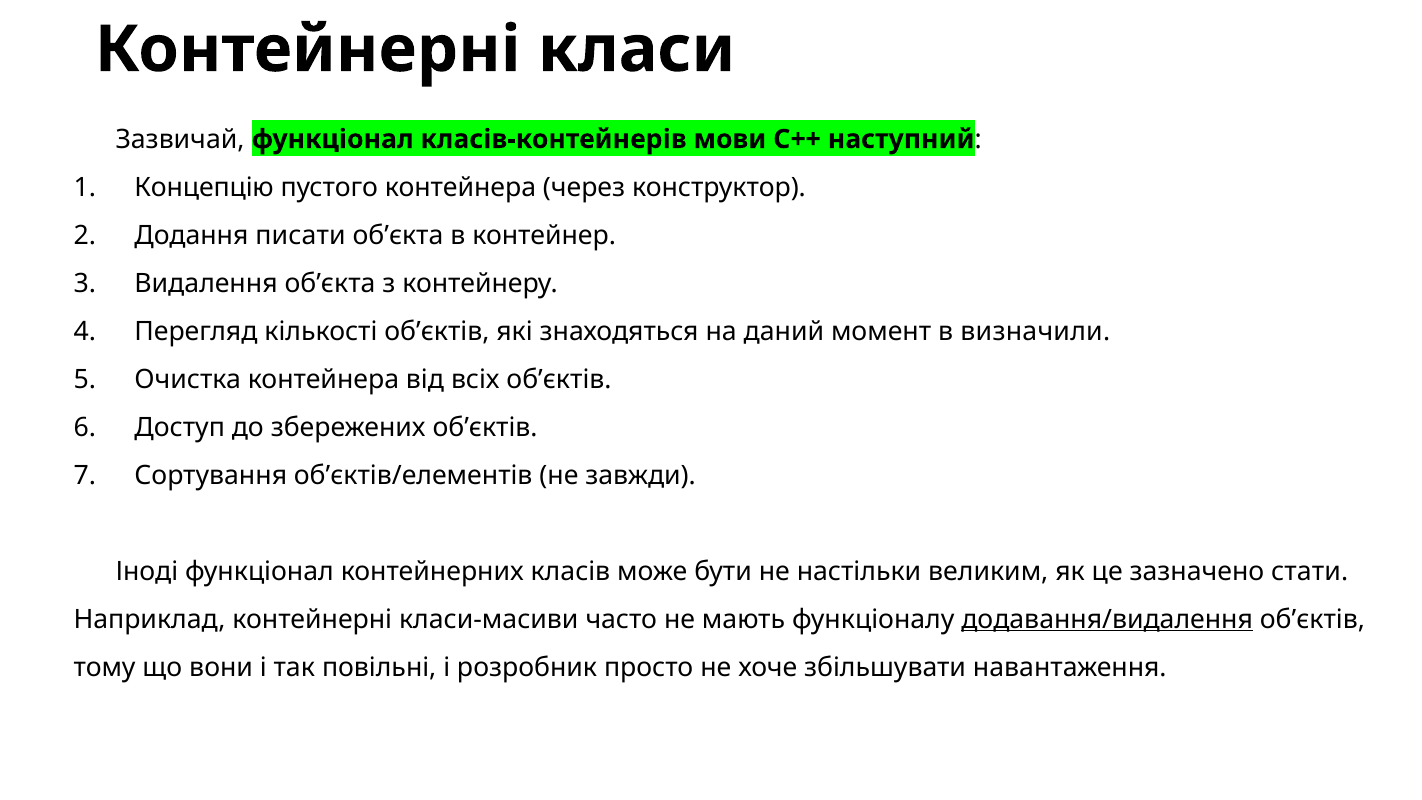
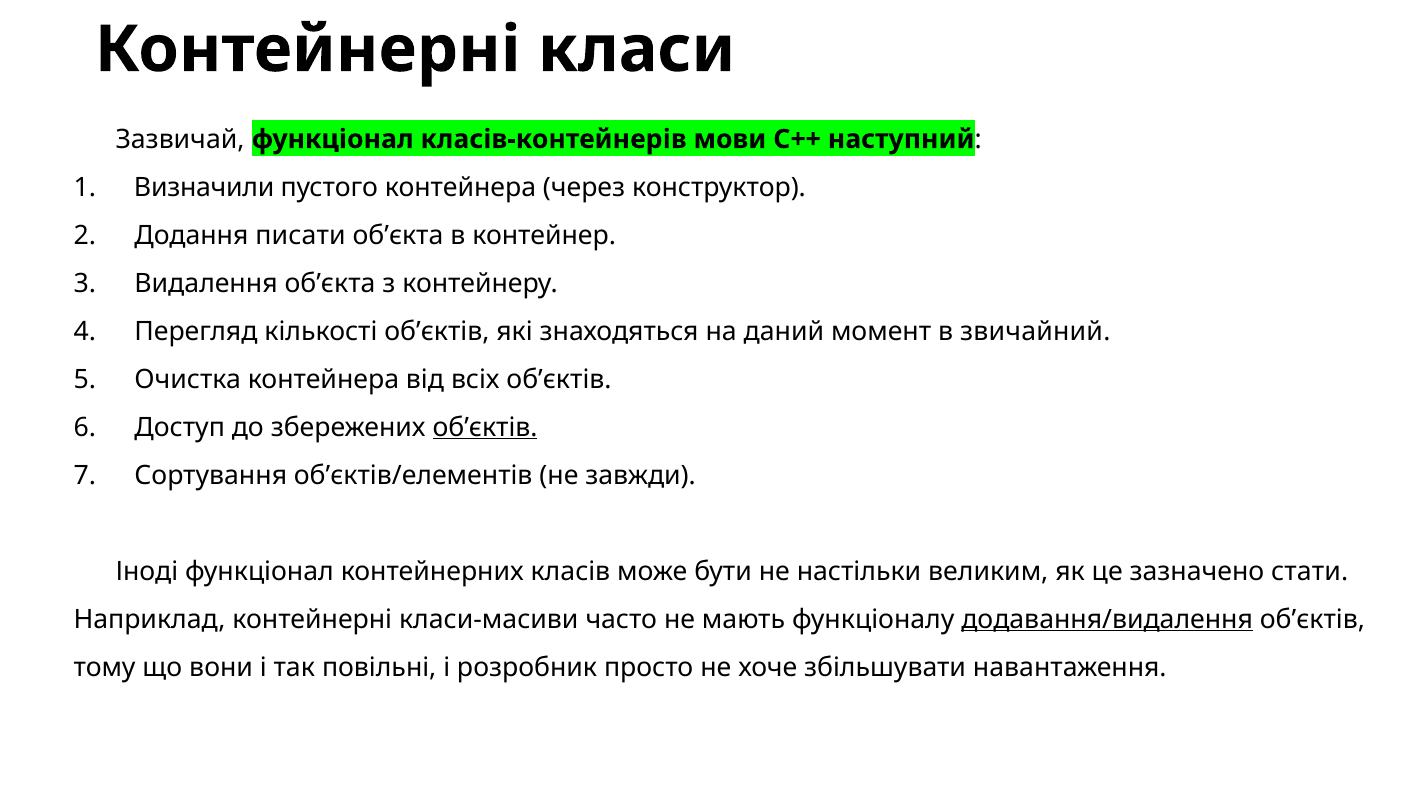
Концепцію: Концепцію -> Визначили (204, 187)
визначили: визначили -> звичайний (1035, 331)
об’єктів underline: none -> present (485, 427)
